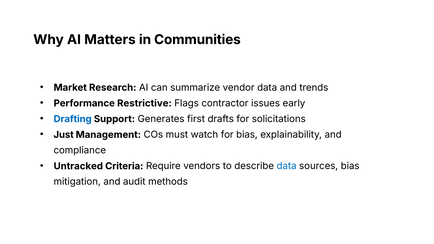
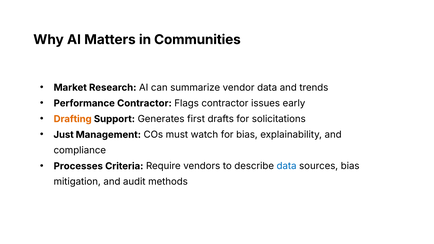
Performance Restrictive: Restrictive -> Contractor (144, 103)
Drafting colour: blue -> orange (73, 119)
Untracked: Untracked -> Processes (78, 166)
